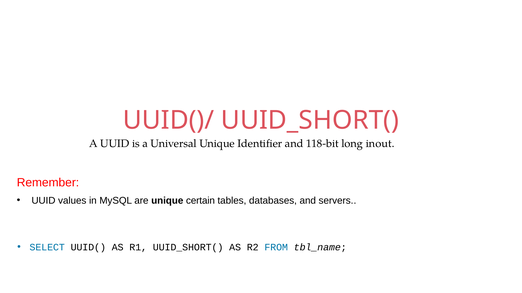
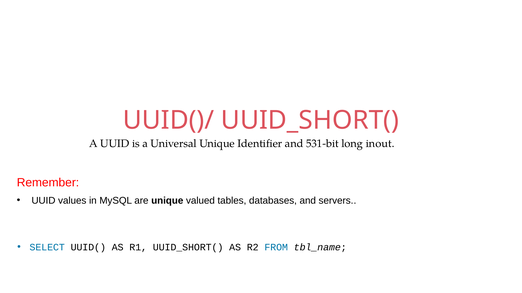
118-bit: 118-bit -> 531-bit (322, 144)
certain: certain -> valued (200, 201)
